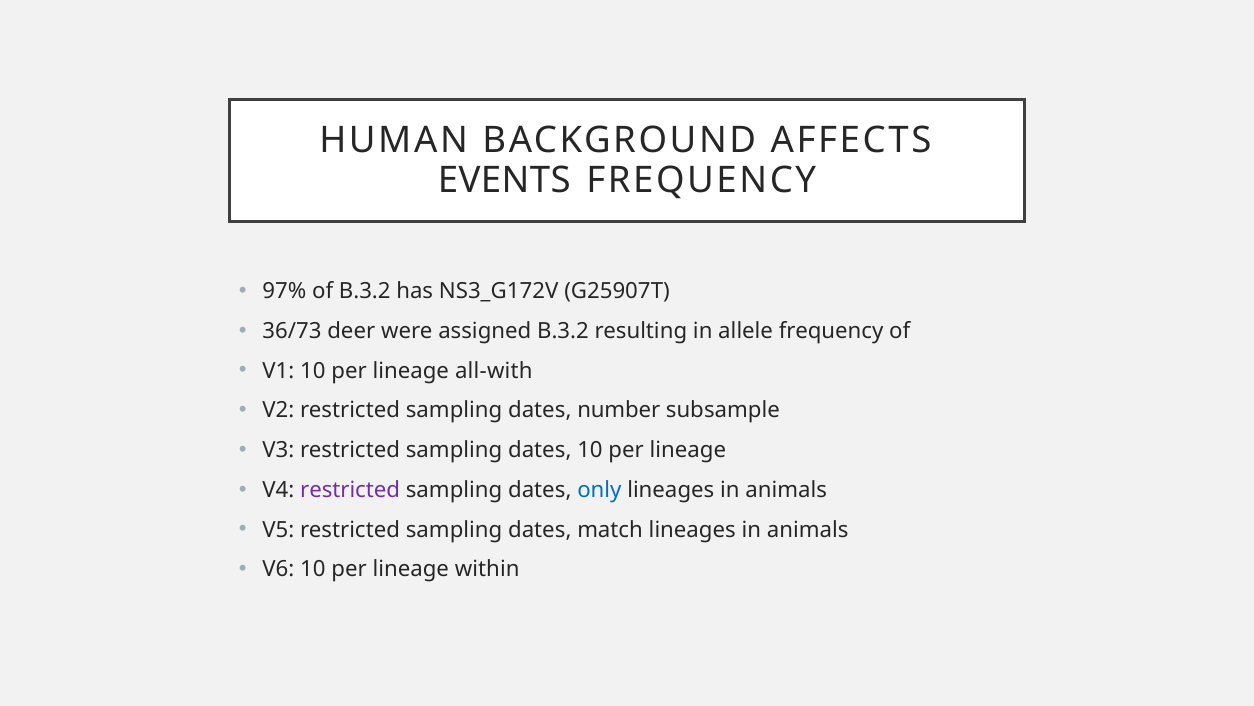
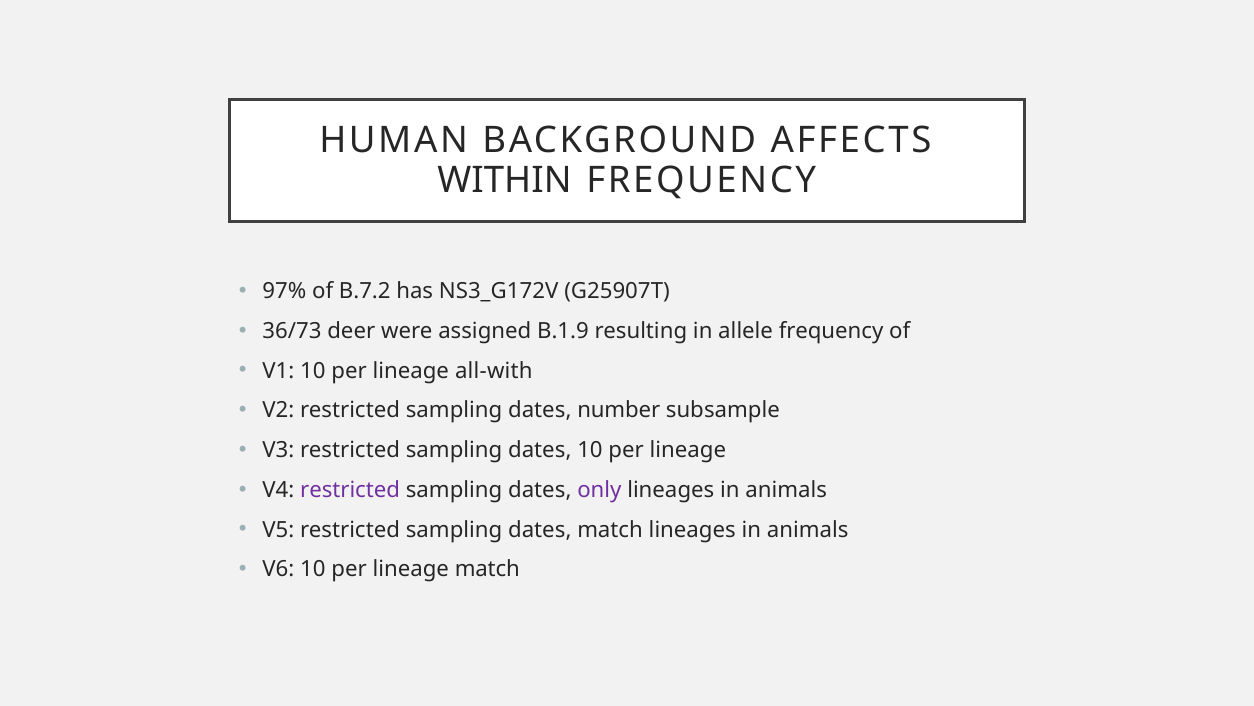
EVENTS: EVENTS -> WITHIN (504, 180)
of B.3.2: B.3.2 -> B.7.2 (365, 291)
assigned B.3.2: B.3.2 -> B.1.9 (563, 331)
only colour: blue -> purple (599, 490)
lineage within: within -> match (487, 569)
